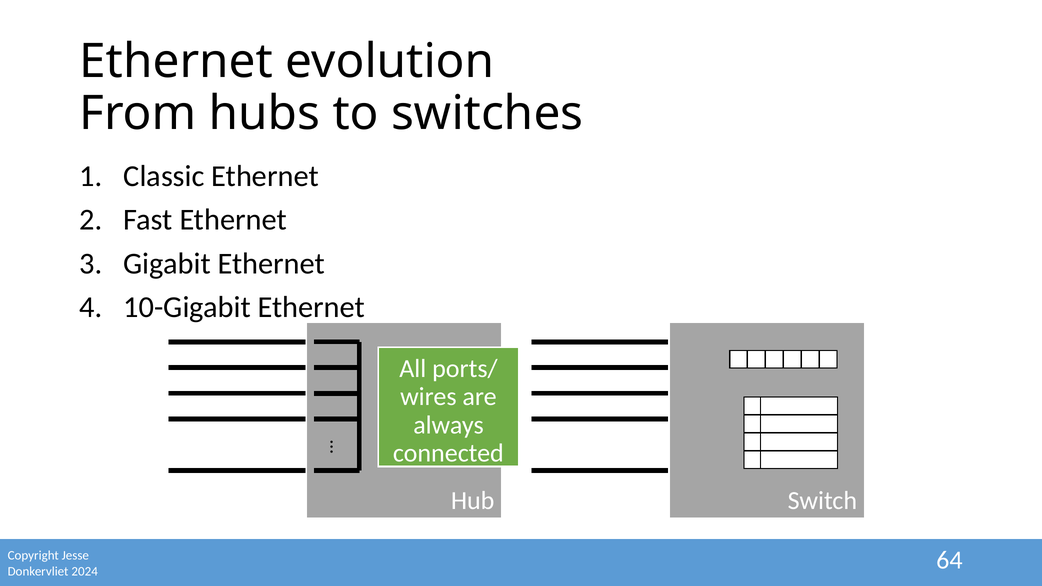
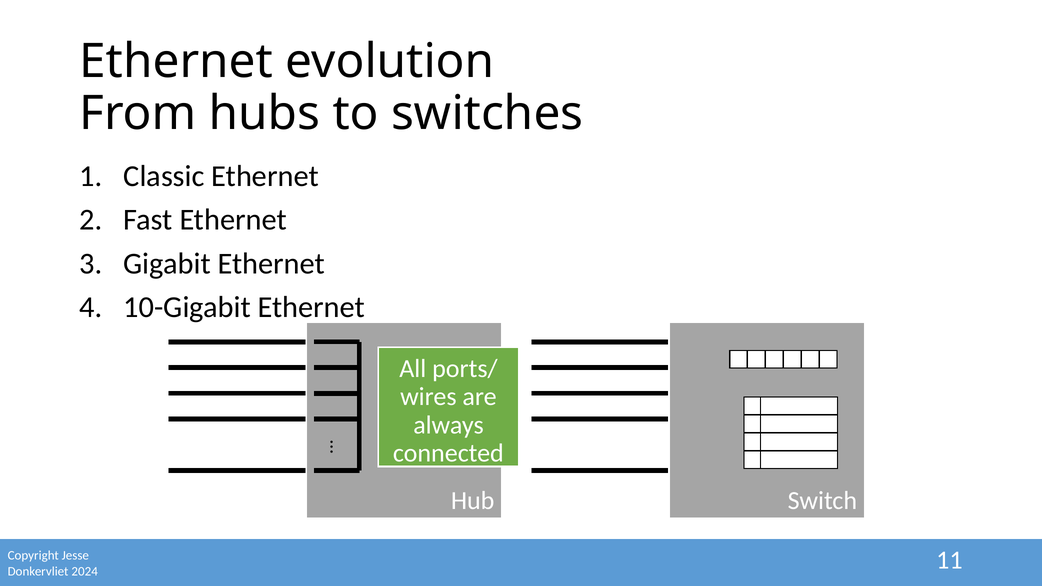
64: 64 -> 11 (949, 560)
